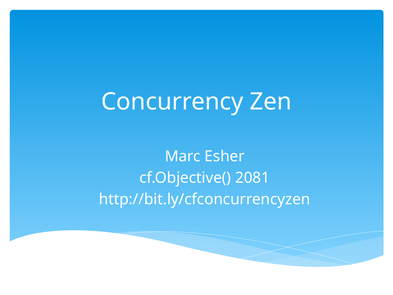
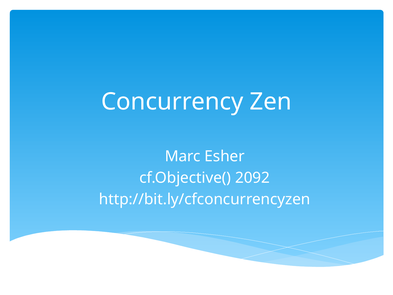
2081: 2081 -> 2092 (253, 178)
